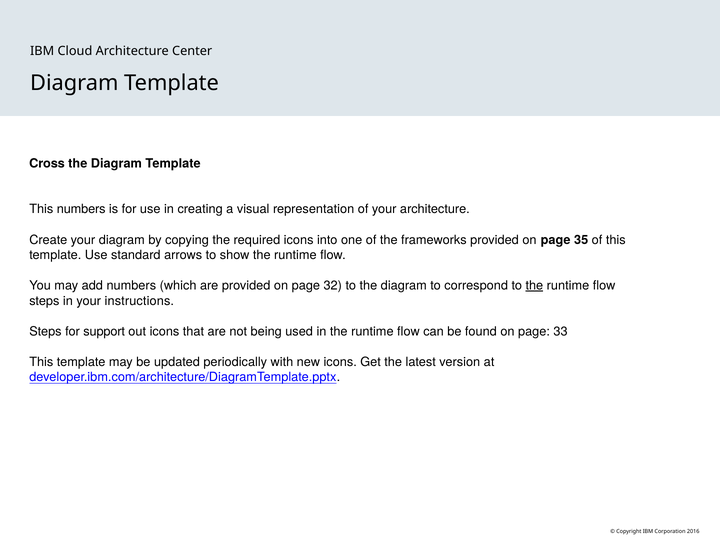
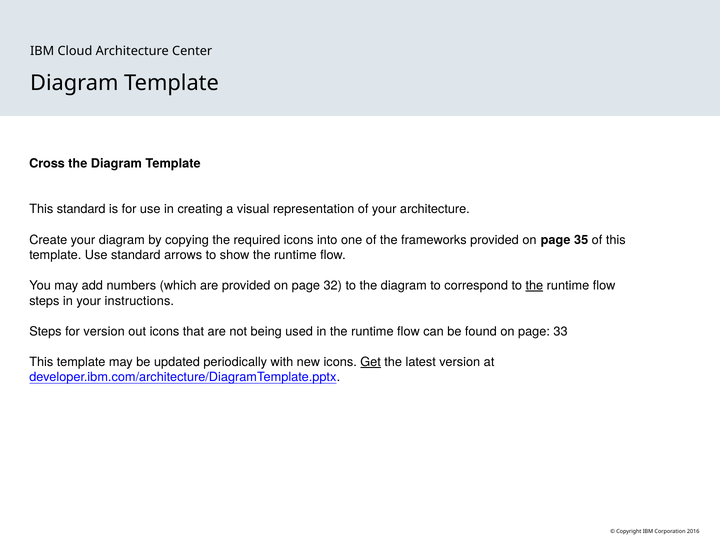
This numbers: numbers -> standard (81, 209)
for support: support -> version (104, 332)
Get underline: none -> present (371, 362)
